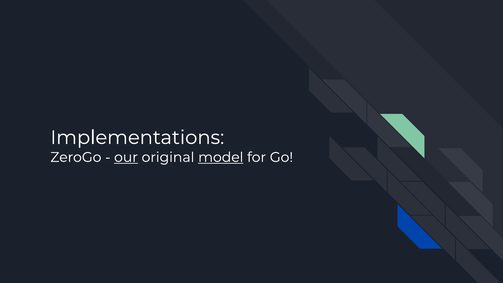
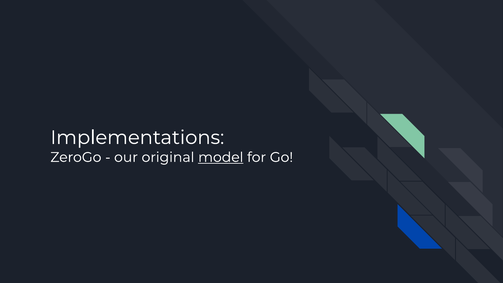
our underline: present -> none (126, 157)
